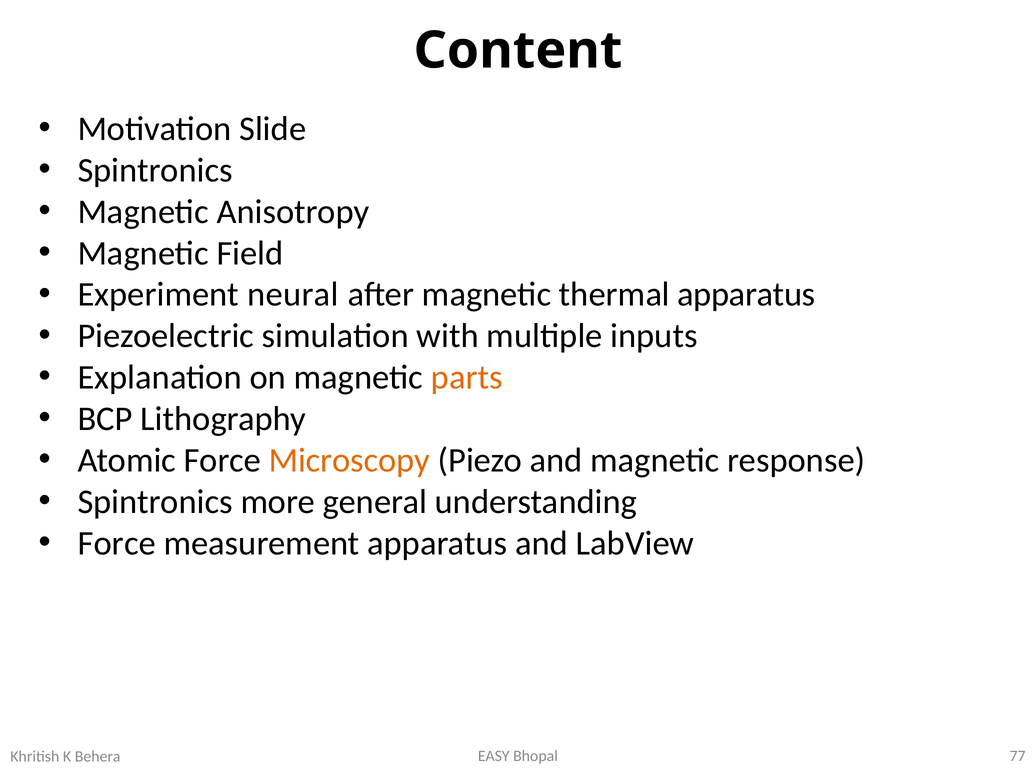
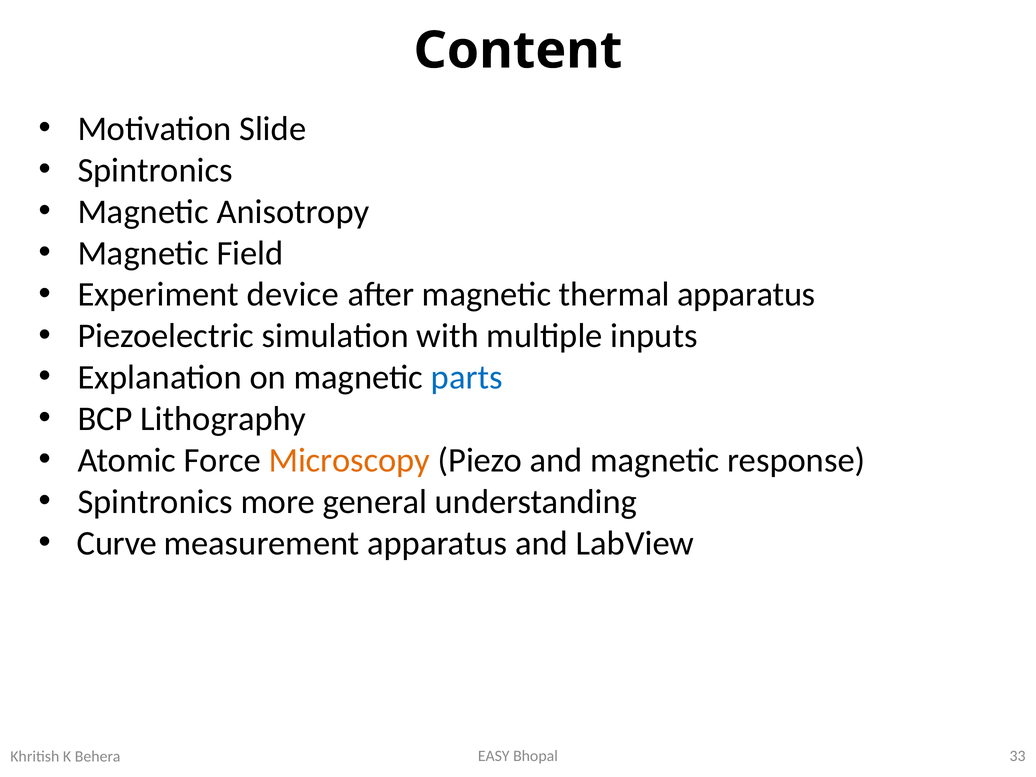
neural: neural -> device (293, 295)
parts colour: orange -> blue (467, 377)
Force: Force -> Curve (117, 543)
77: 77 -> 33 (1018, 756)
